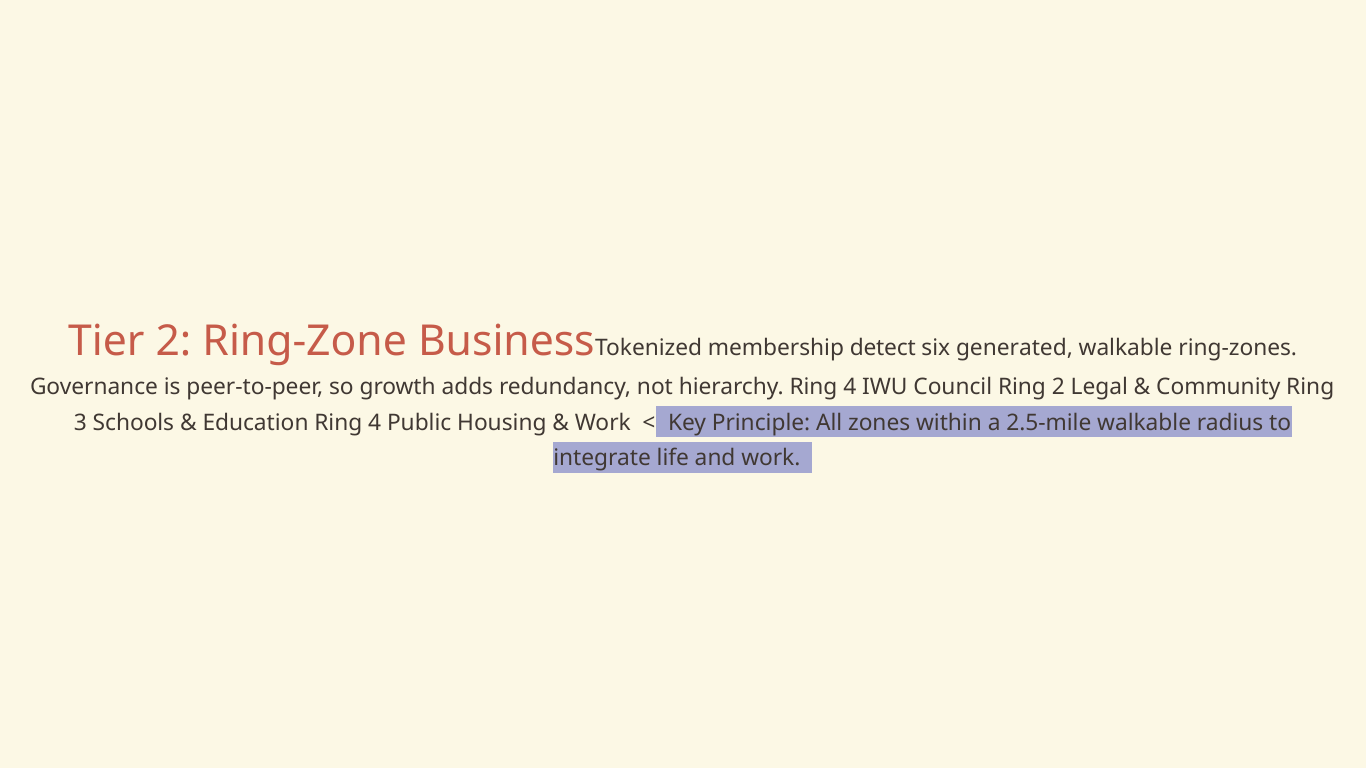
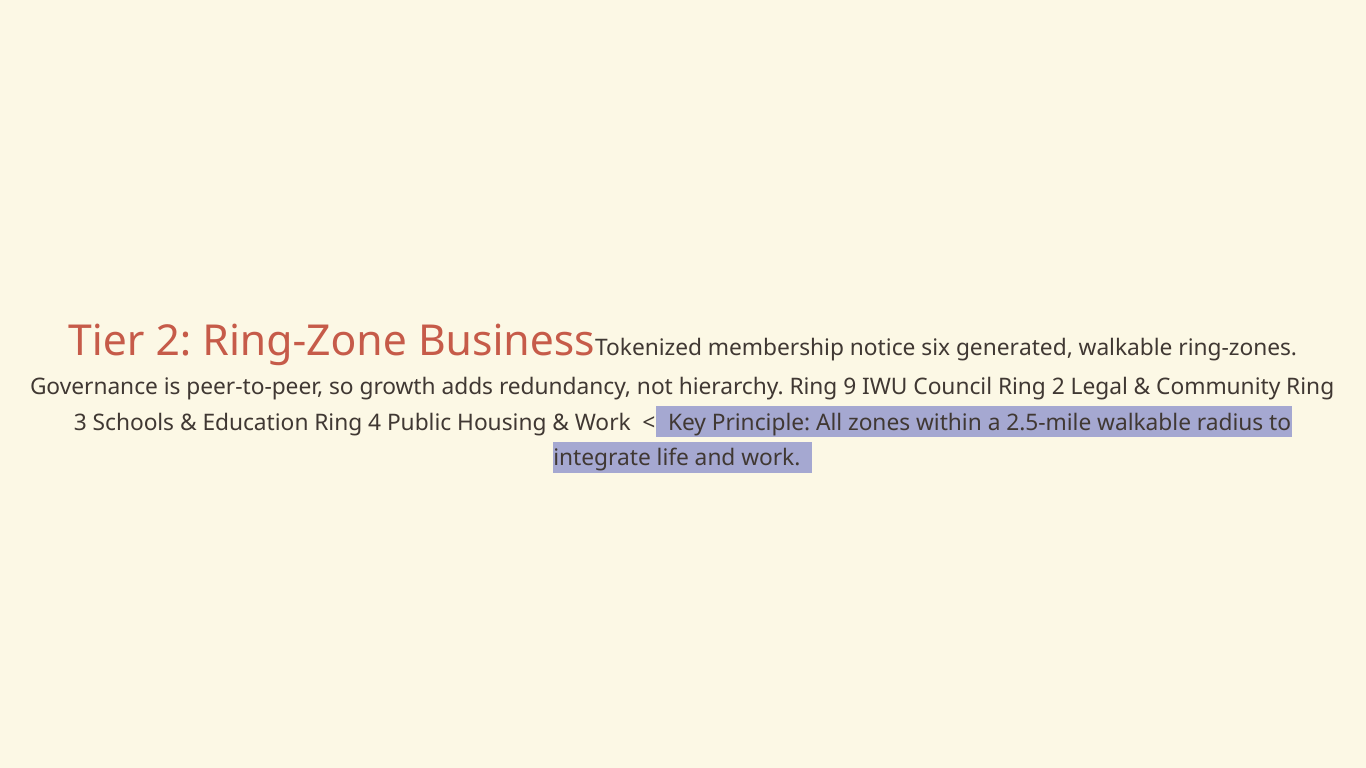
detect: detect -> notice (883, 348)
hierarchy Ring 4: 4 -> 9 (850, 388)
